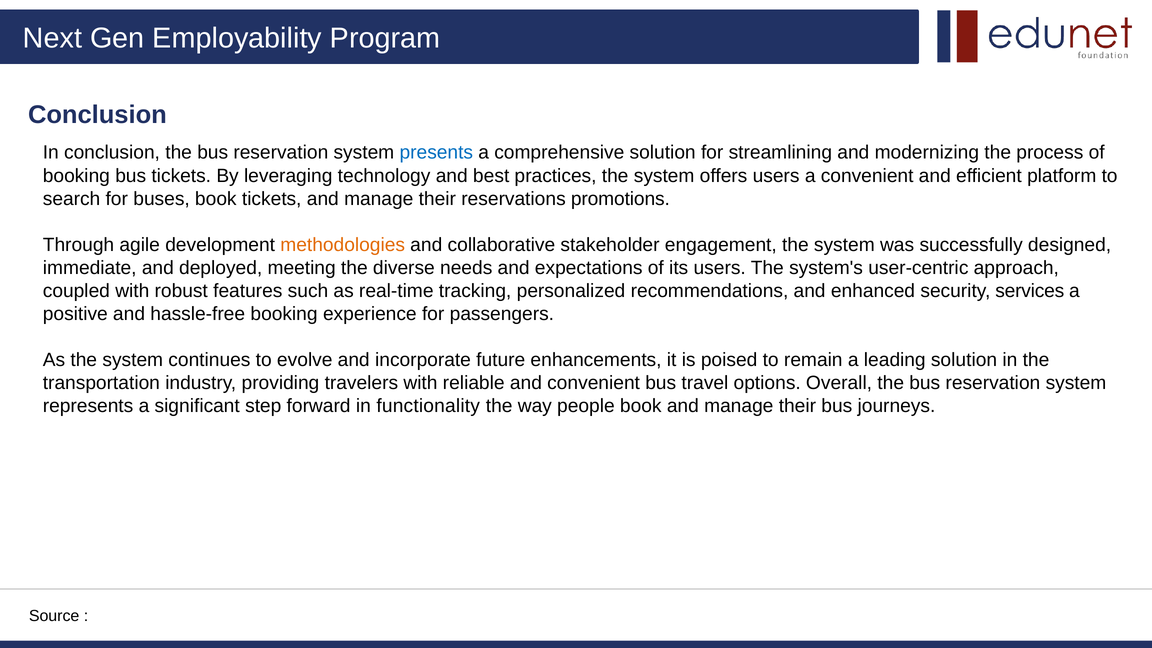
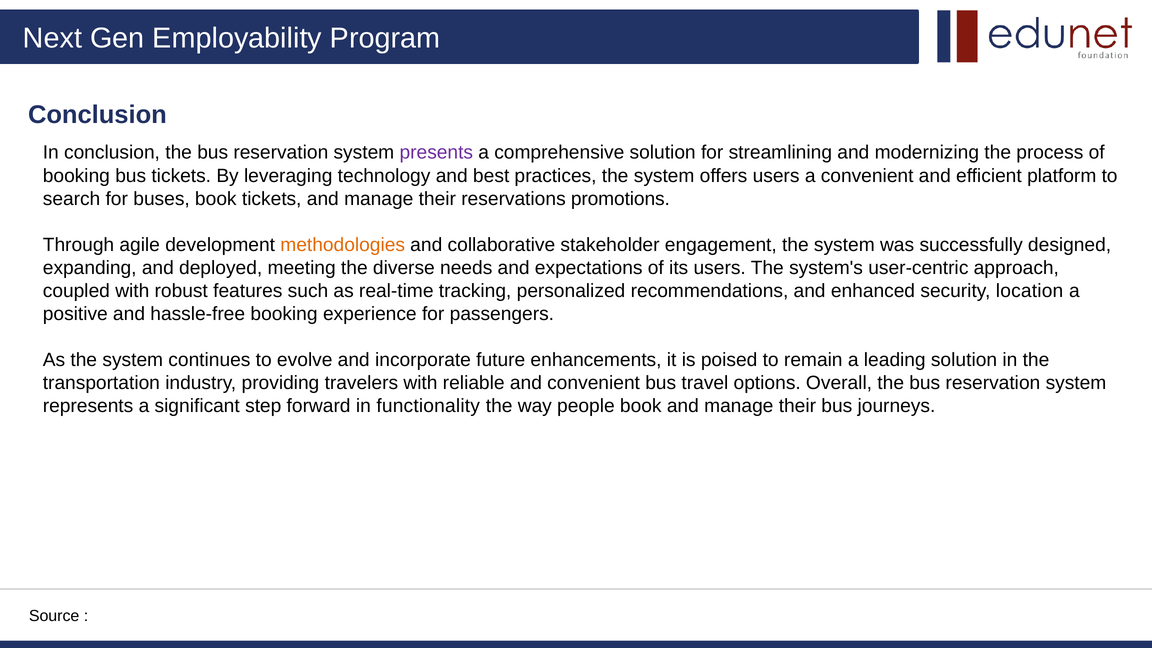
presents colour: blue -> purple (436, 153)
immediate: immediate -> expanding (90, 268)
services: services -> location (1030, 291)
